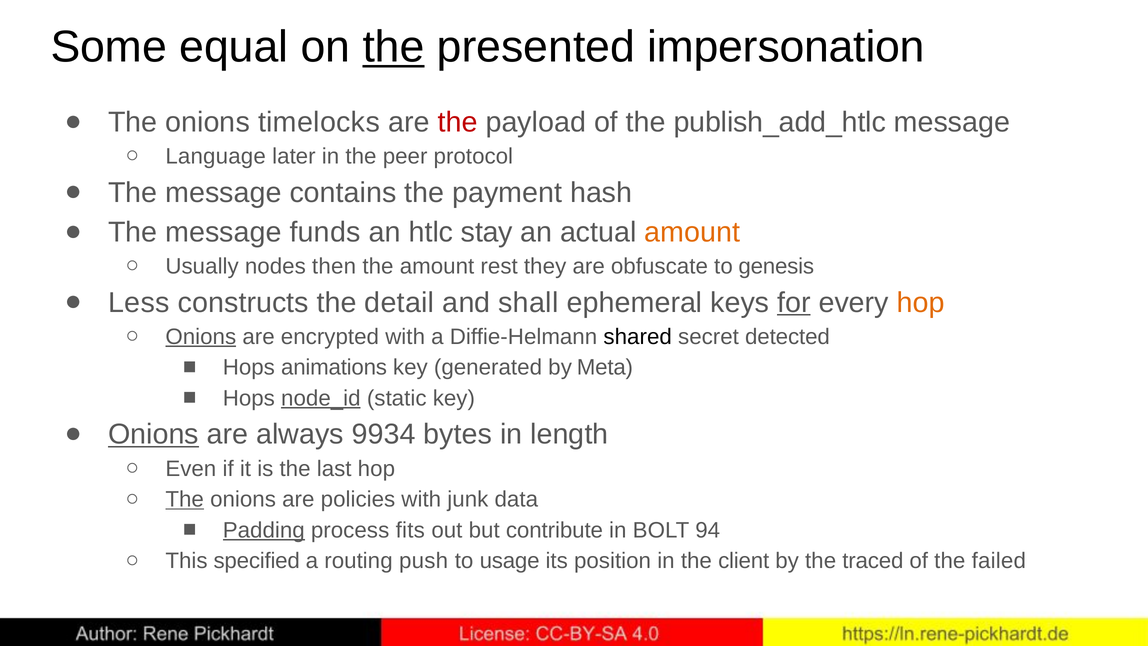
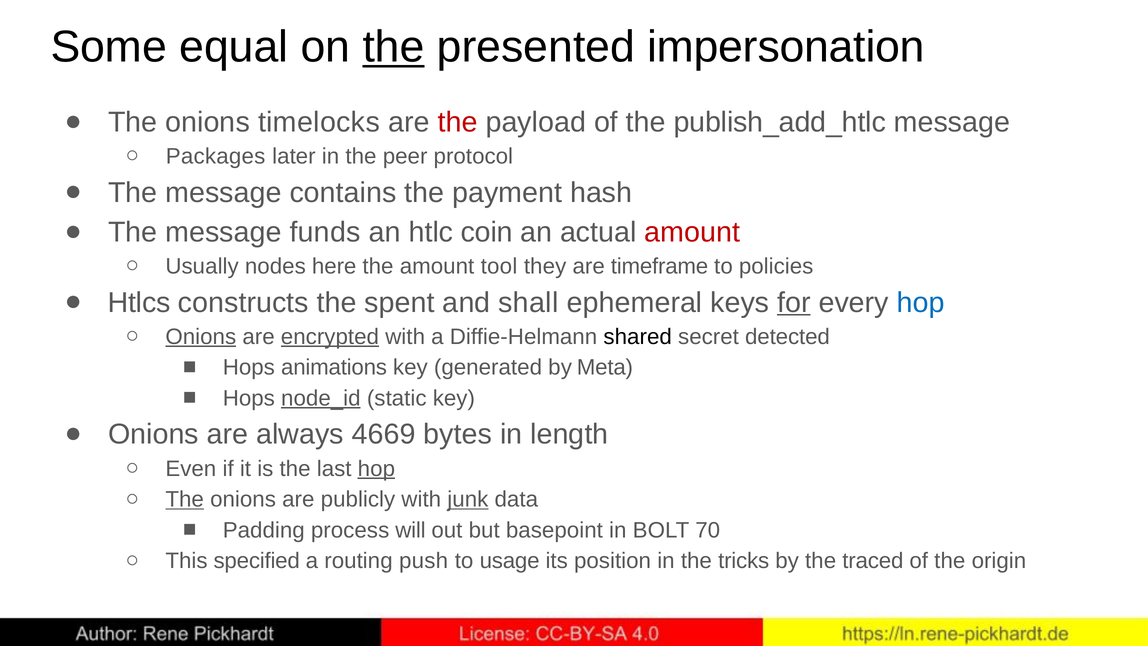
Language: Language -> Packages (216, 156)
stay: stay -> coin (487, 232)
amount colour: orange -> red (692, 232)
then: then -> here (334, 266)
rest: rest -> tool (499, 266)
obfuscate: obfuscate -> timeframe (660, 266)
genesis: genesis -> policies (776, 266)
Less: Less -> Htlcs (139, 302)
detail: detail -> spent (399, 302)
hop colour: orange -> blue (921, 302)
encrypted underline: none -> present (330, 337)
Onions underline: present -> none (153, 434)
9934: 9934 -> 4669 (384, 434)
hop underline: none -> present (376, 469)
policies: policies -> publicly (358, 499)
junk underline: none -> present (468, 499)
Padding underline: present -> none (264, 530)
fits: fits -> will (410, 530)
contribute: contribute -> basepoint (554, 530)
94: 94 -> 70 (708, 530)
client: client -> tricks (744, 561)
failed: failed -> origin (999, 561)
